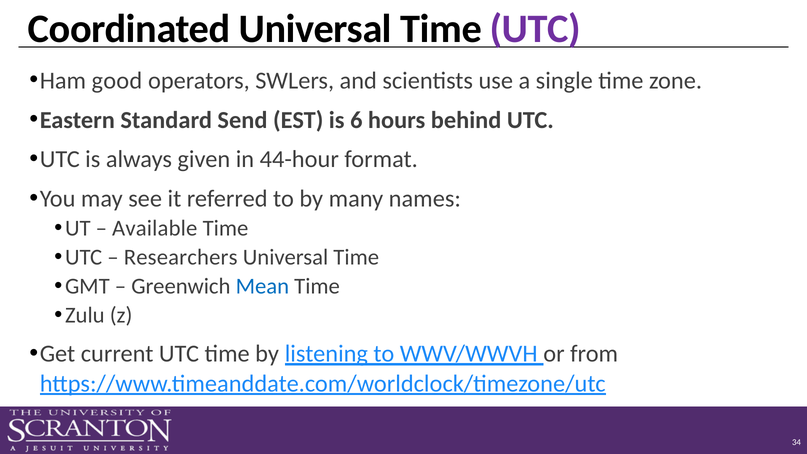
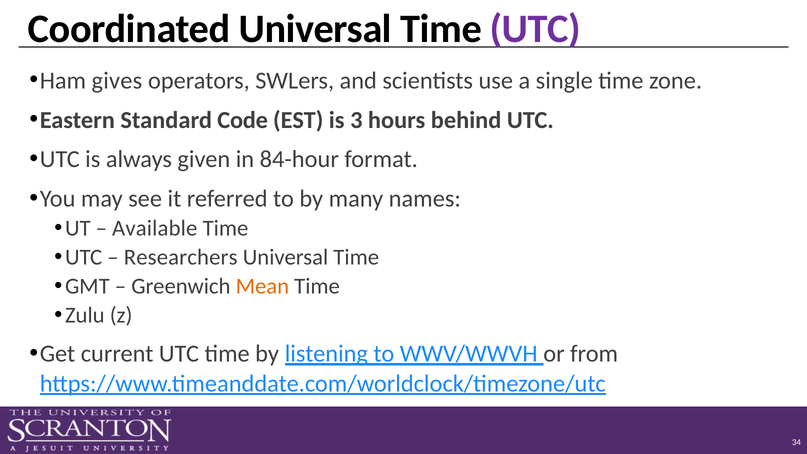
good: good -> gives (117, 81)
Send: Send -> Code (243, 120)
6: 6 -> 3 (356, 120)
44-hour: 44-hour -> 84-hour (299, 159)
Mean colour: blue -> orange (262, 286)
